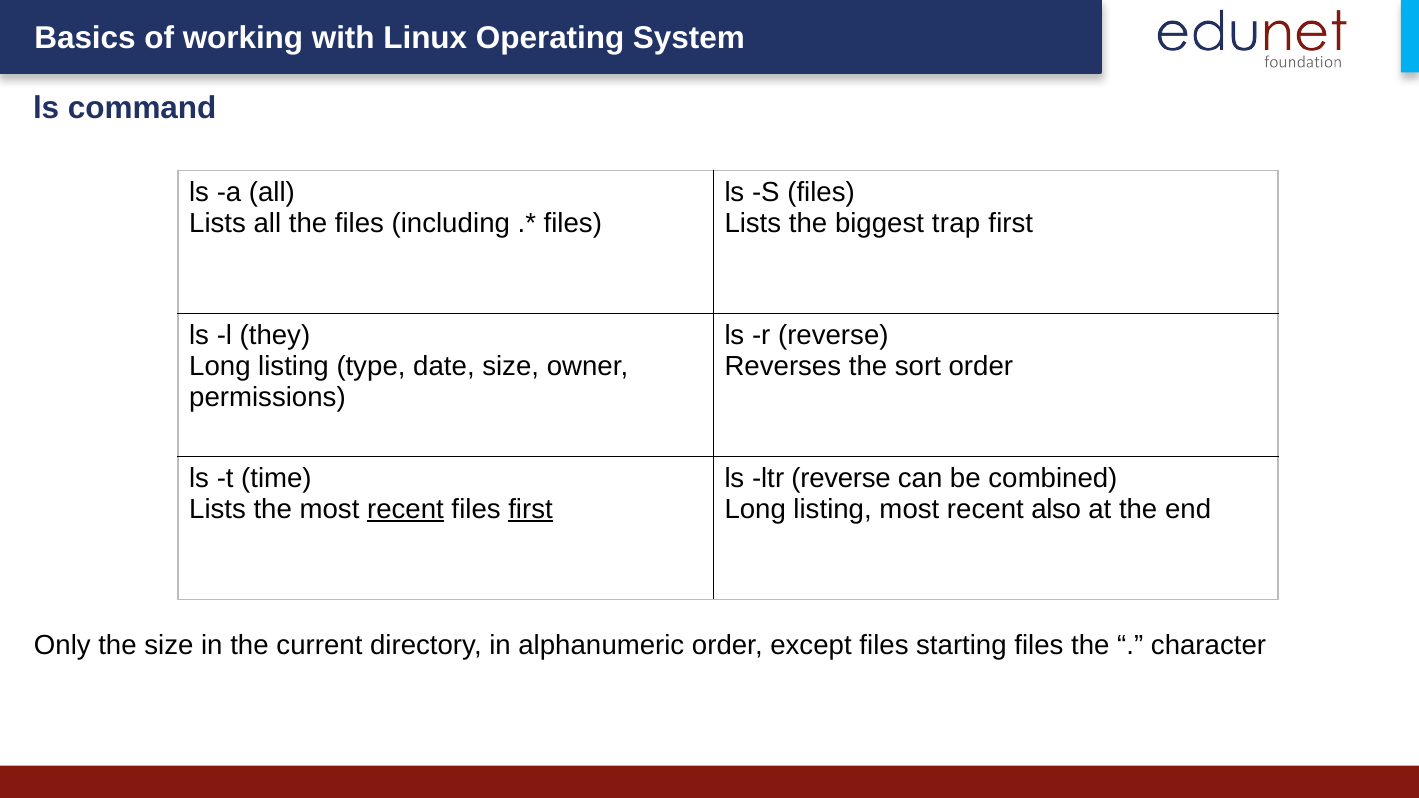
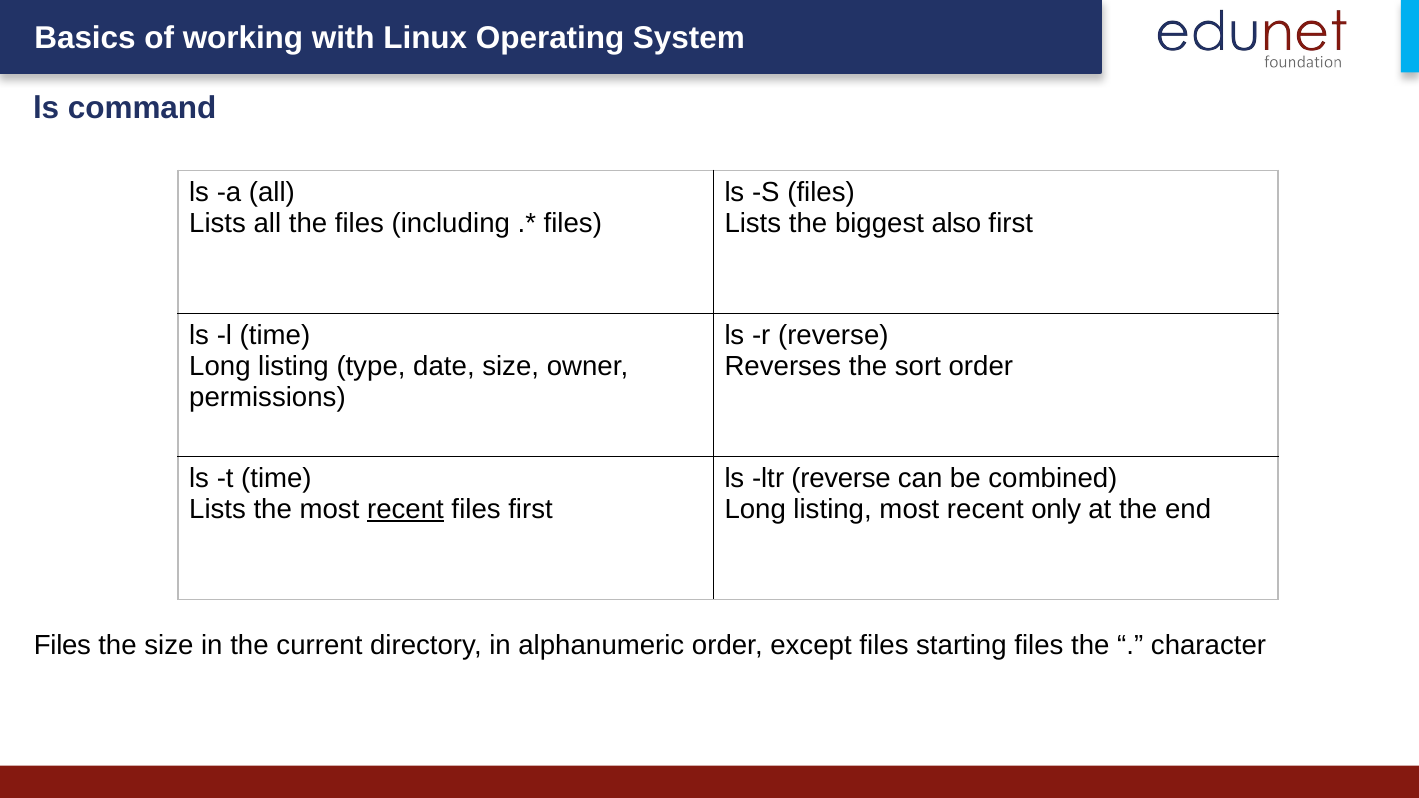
trap: trap -> also (956, 223)
l they: they -> time (275, 335)
first underline: present -> none (531, 509)
also: also -> only (1056, 509)
Only: Only -> Files (62, 646)
